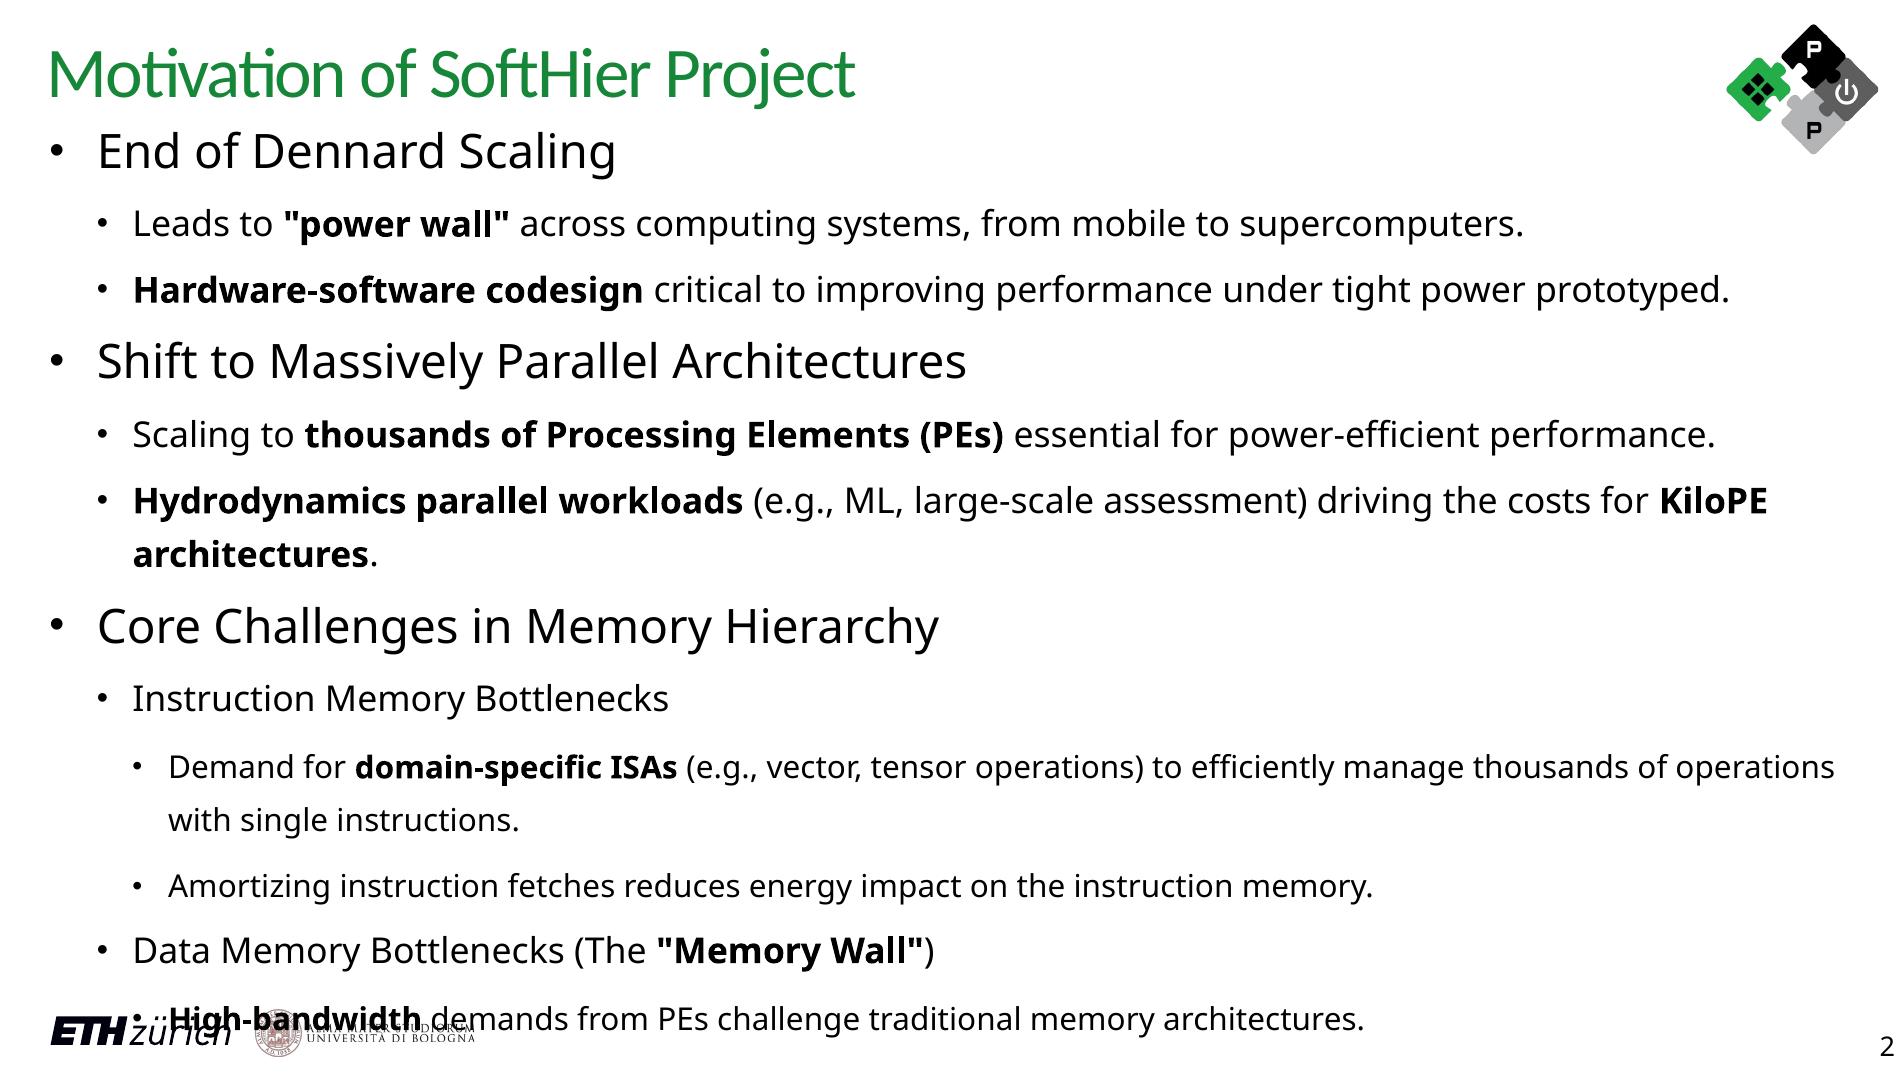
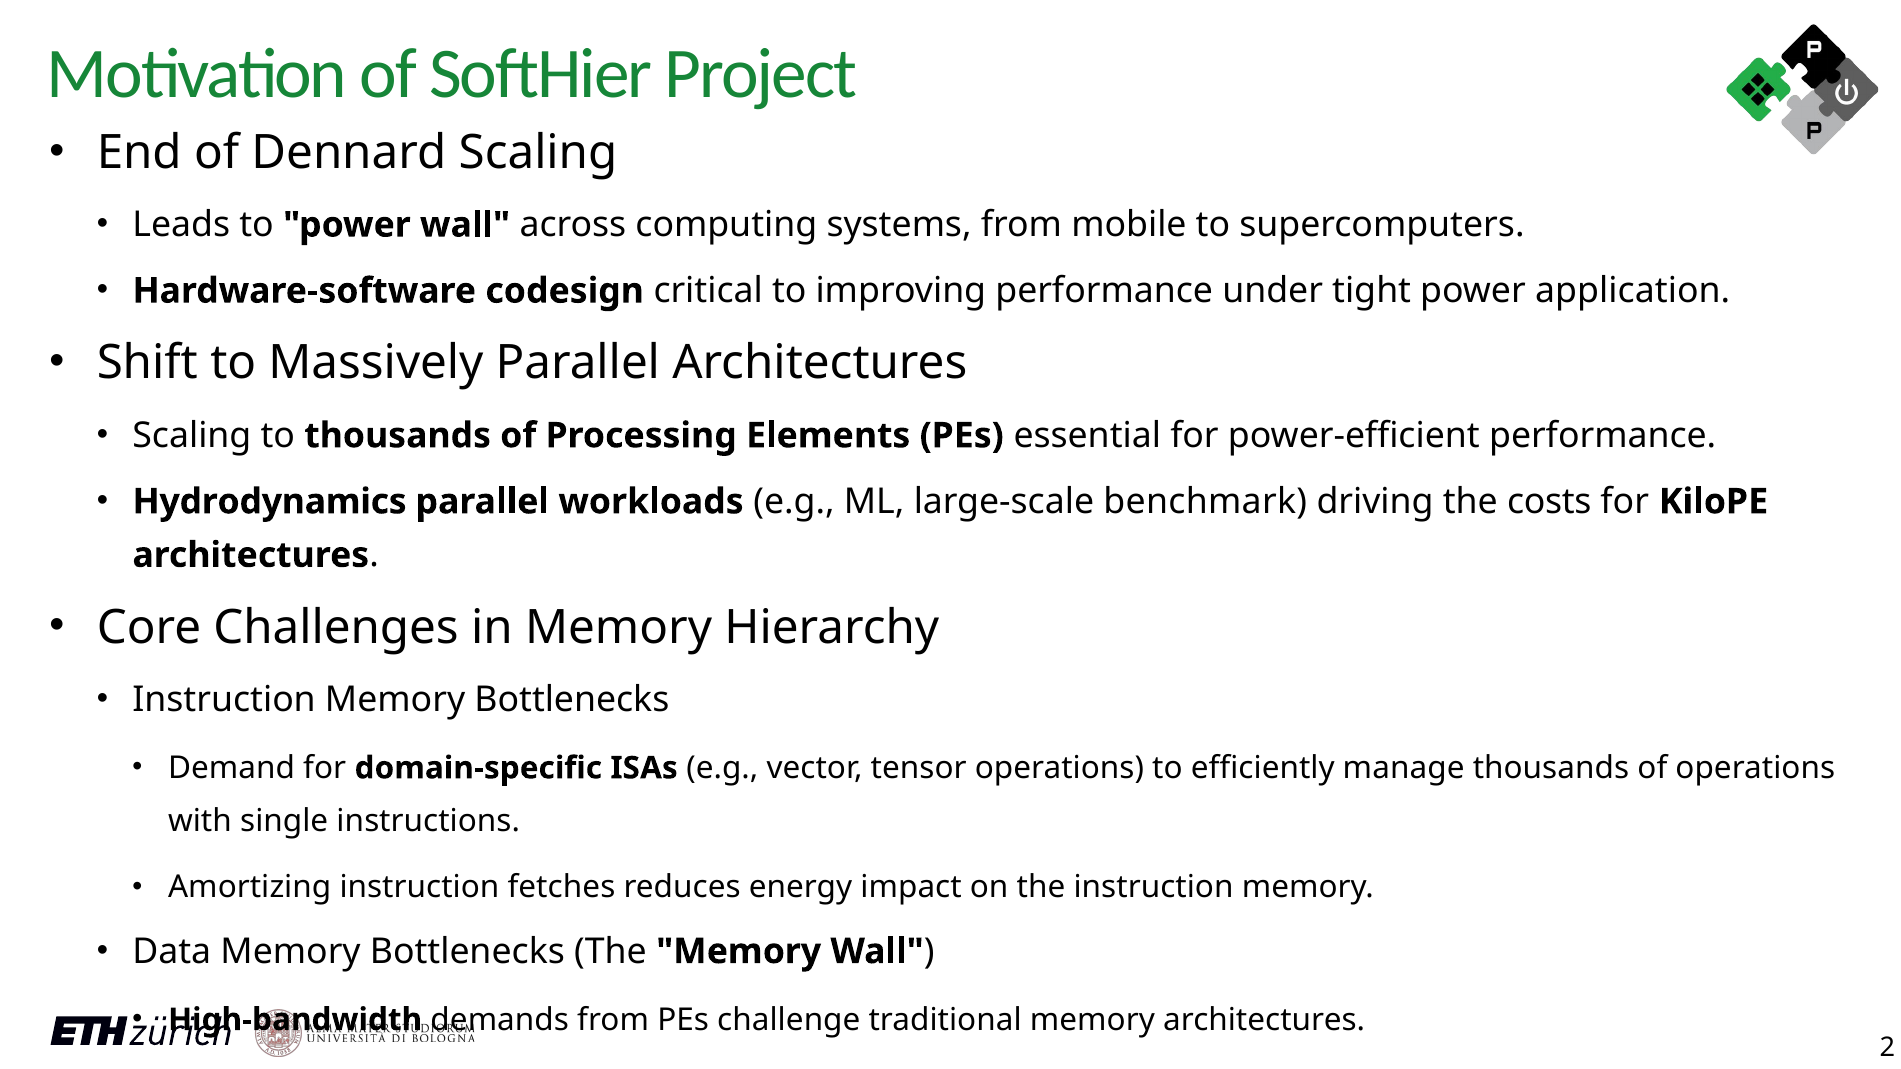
prototyped: prototyped -> application (1633, 291)
assessment: assessment -> benchmark (1205, 502)
